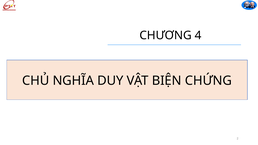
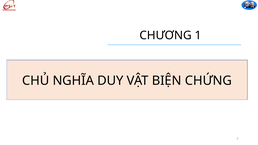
4: 4 -> 1 (198, 35)
